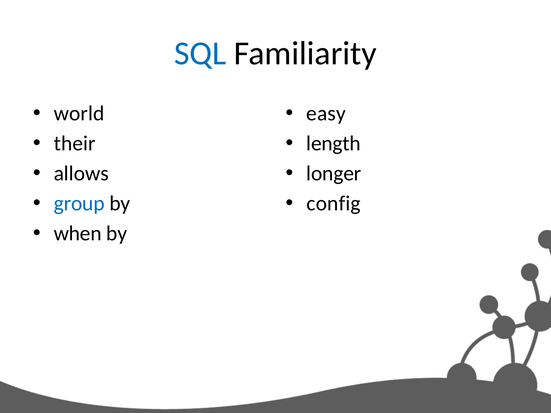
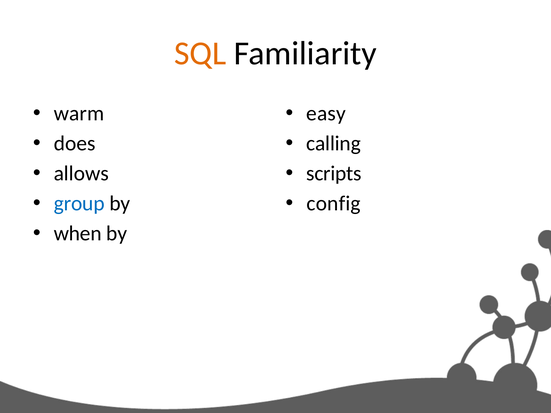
SQL colour: blue -> orange (200, 53)
world: world -> warm (79, 114)
their: their -> does (75, 144)
length: length -> calling (334, 144)
longer: longer -> scripts (334, 174)
